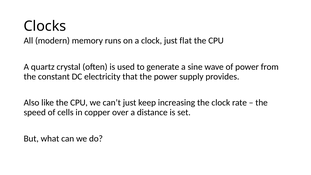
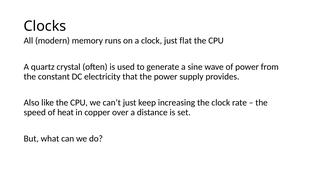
cells: cells -> heat (66, 112)
